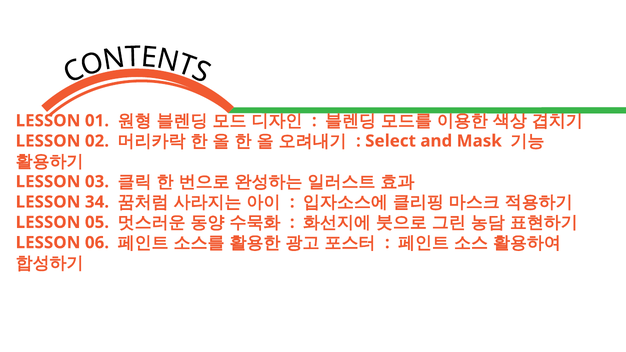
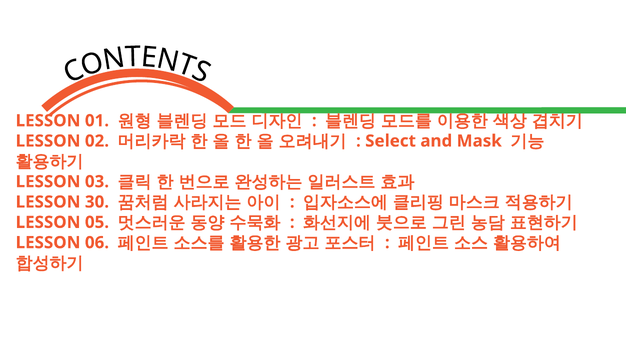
34: 34 -> 30 (97, 202)
